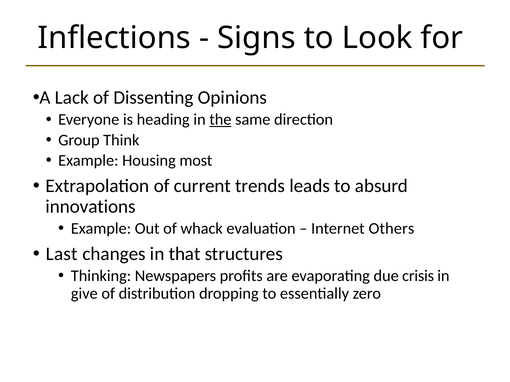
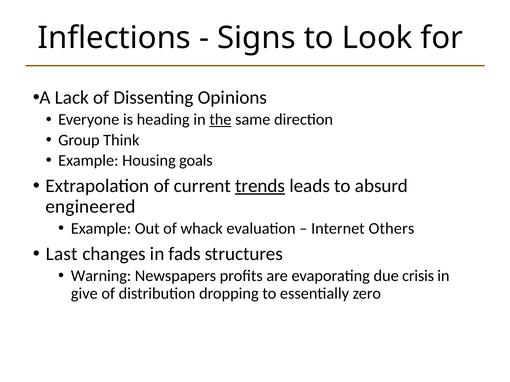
most: most -> goals (196, 161)
trends underline: none -> present (260, 186)
innovations: innovations -> engineered (91, 207)
that: that -> fads (185, 254)
Thinking: Thinking -> Warning (101, 276)
